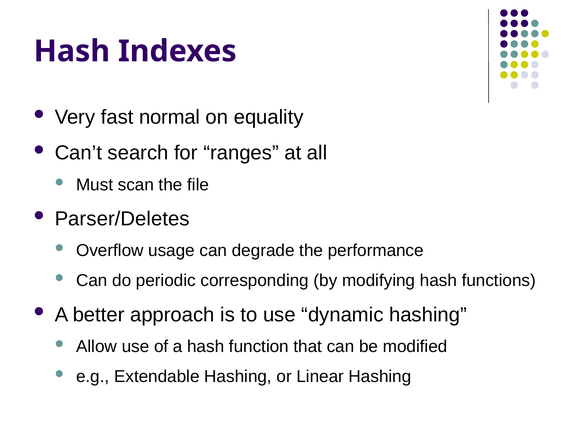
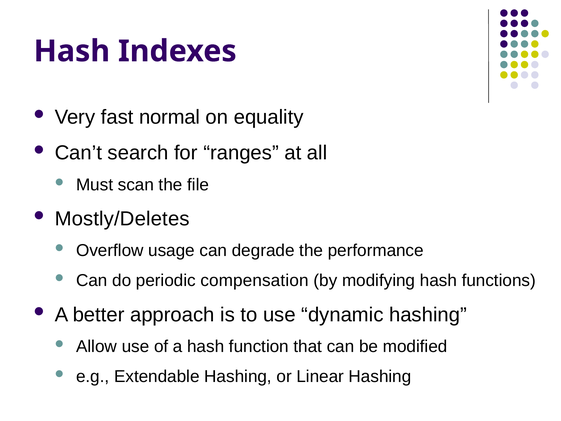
Parser/Deletes: Parser/Deletes -> Mostly/Deletes (122, 219)
corresponding: corresponding -> compensation (255, 280)
